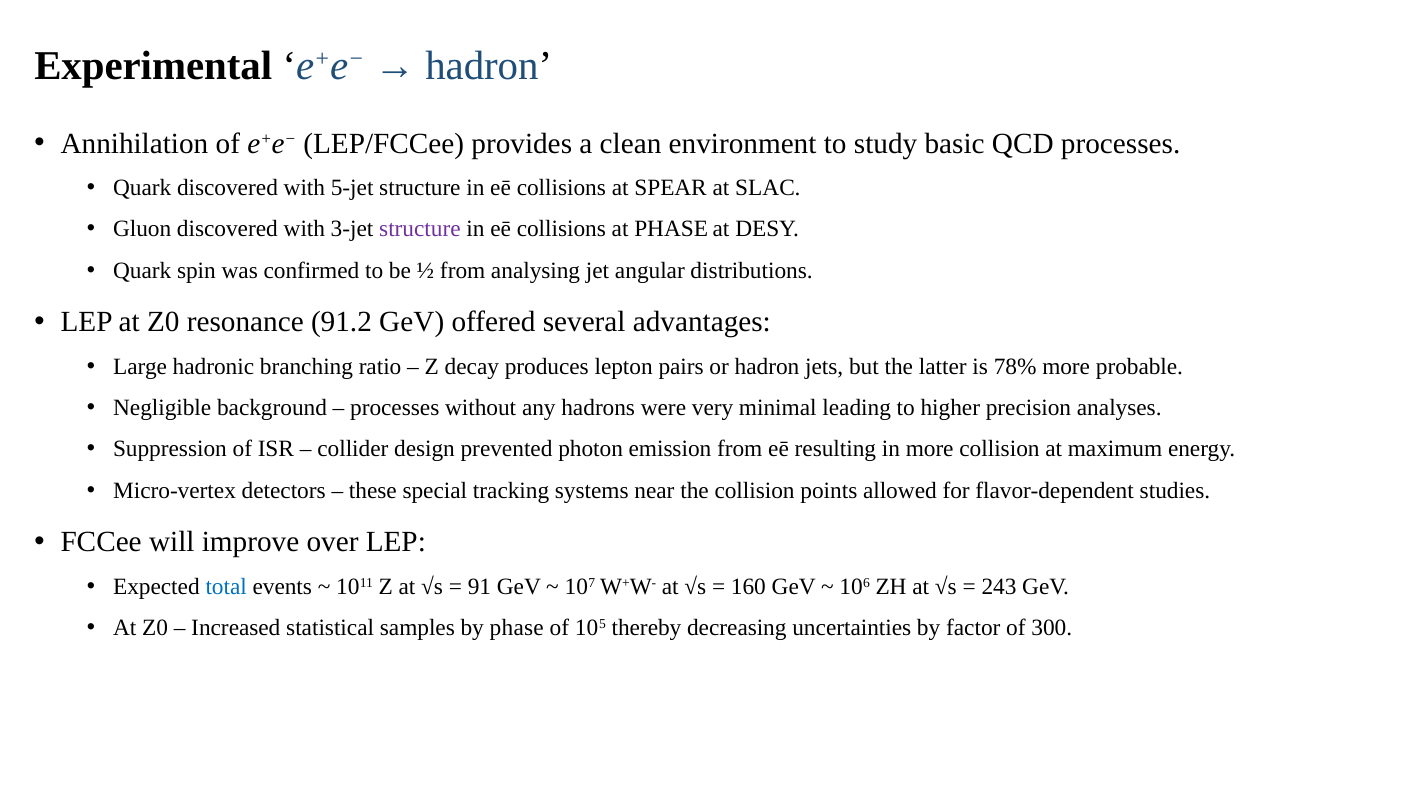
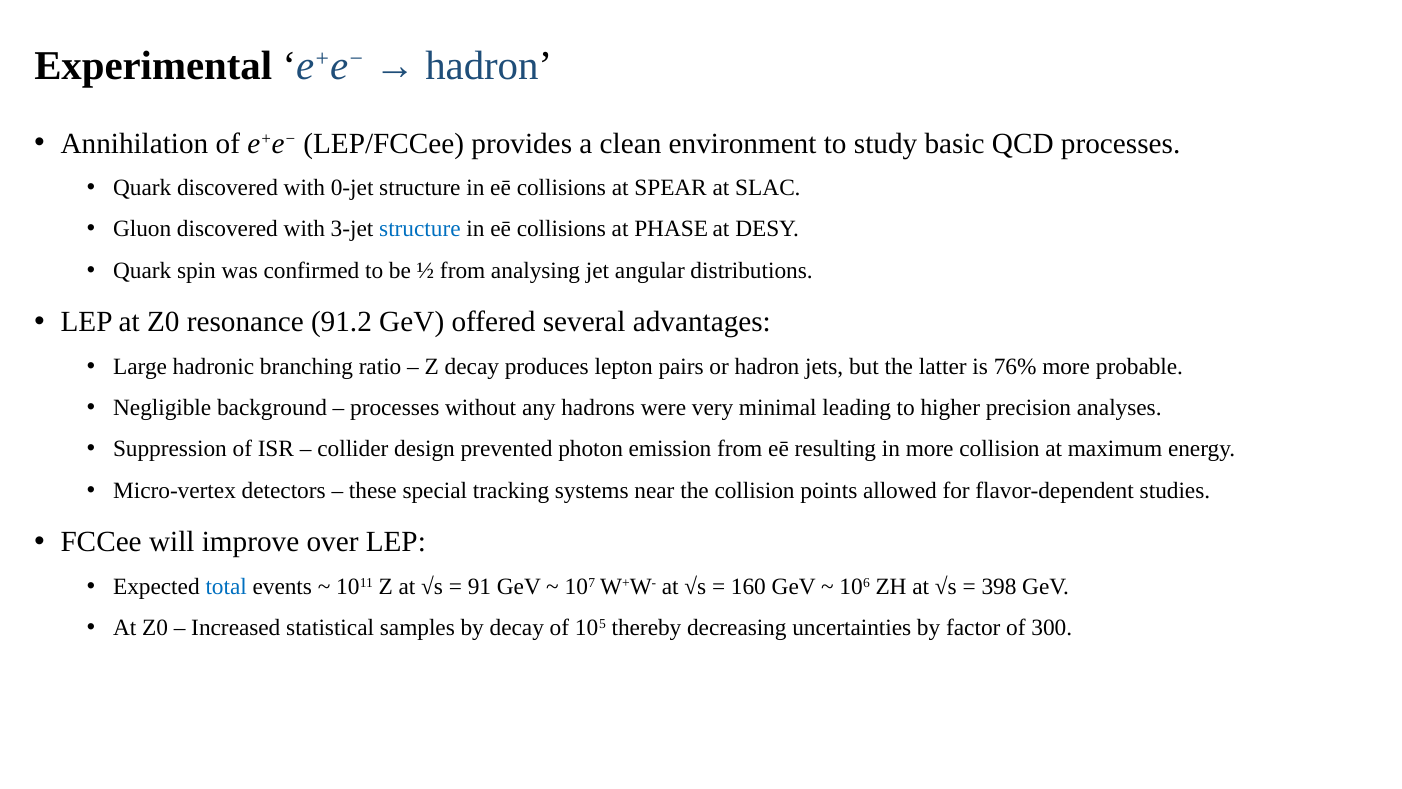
5-jet: 5-jet -> 0-jet (352, 188)
structure colour: purple -> blue (420, 229)
78%: 78% -> 76% (1015, 366)
243: 243 -> 398 (999, 586)
by phase: phase -> decay (517, 628)
